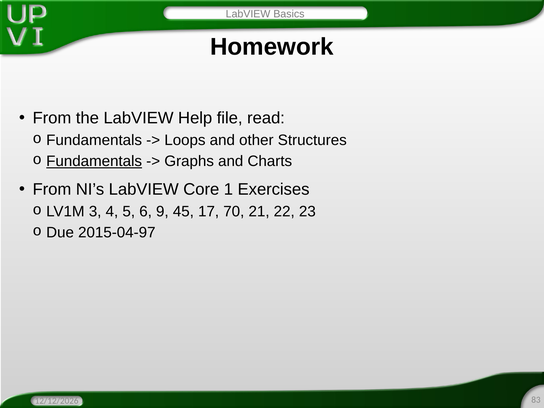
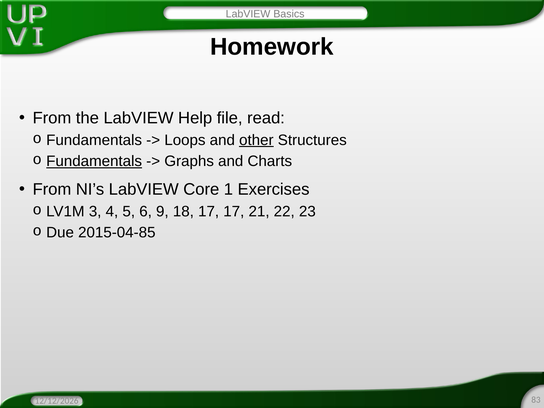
other underline: none -> present (256, 140)
45: 45 -> 18 (183, 211)
17 70: 70 -> 17 (234, 211)
2015-04-97: 2015-04-97 -> 2015-04-85 (117, 233)
